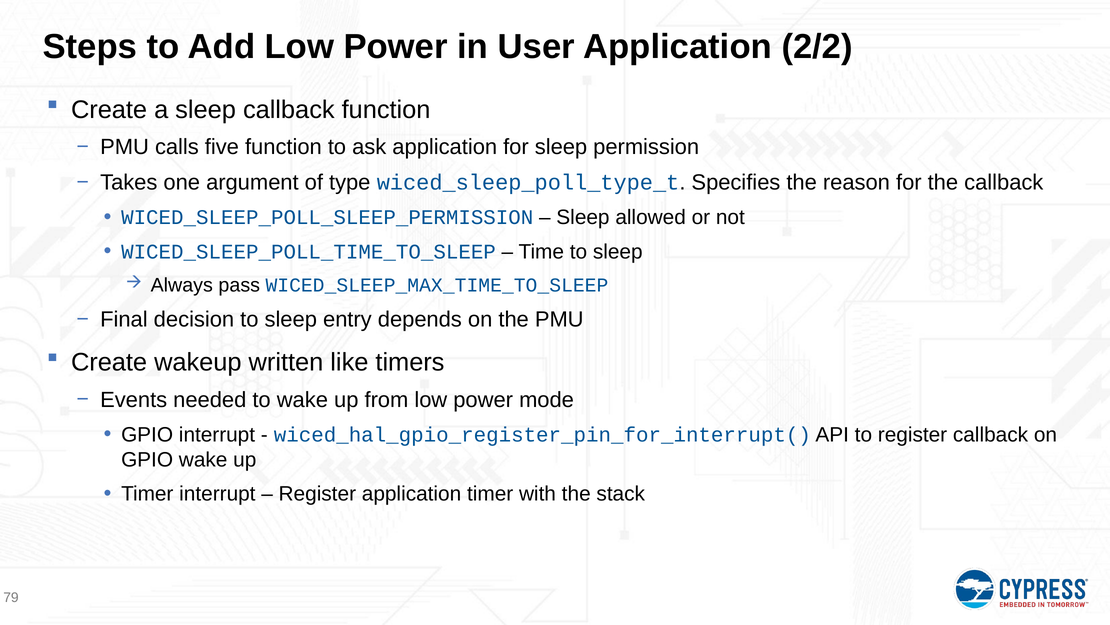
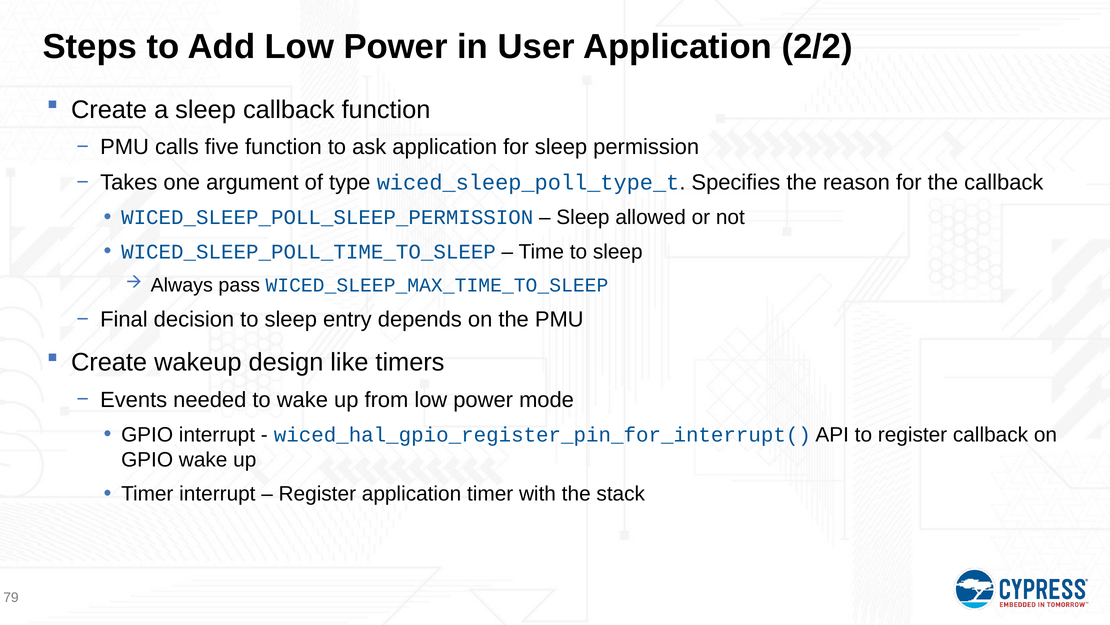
written: written -> design (286, 362)
